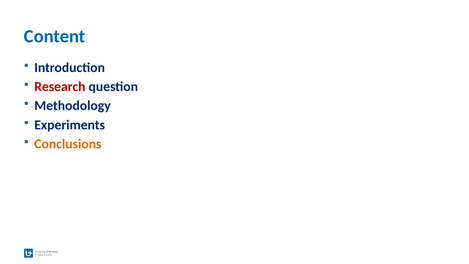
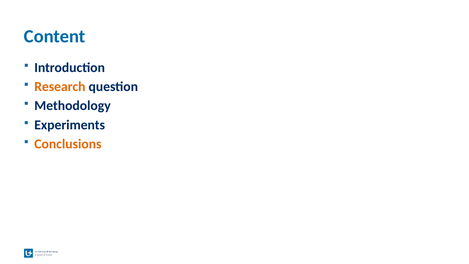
Research colour: red -> orange (60, 87)
